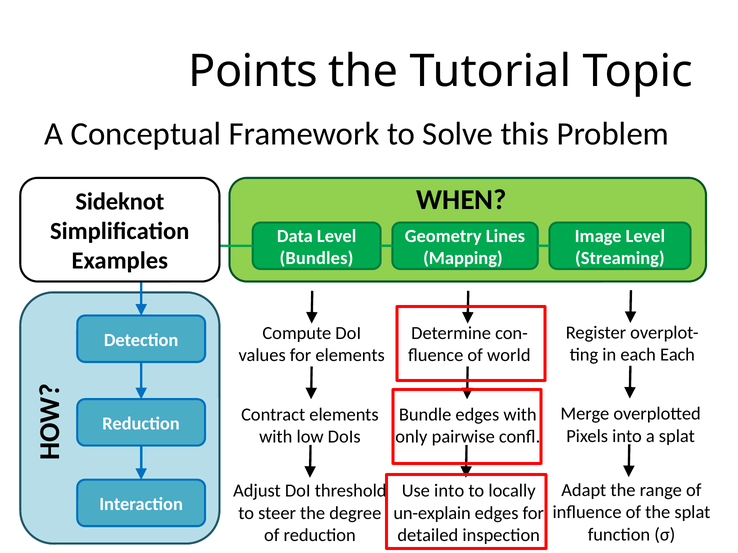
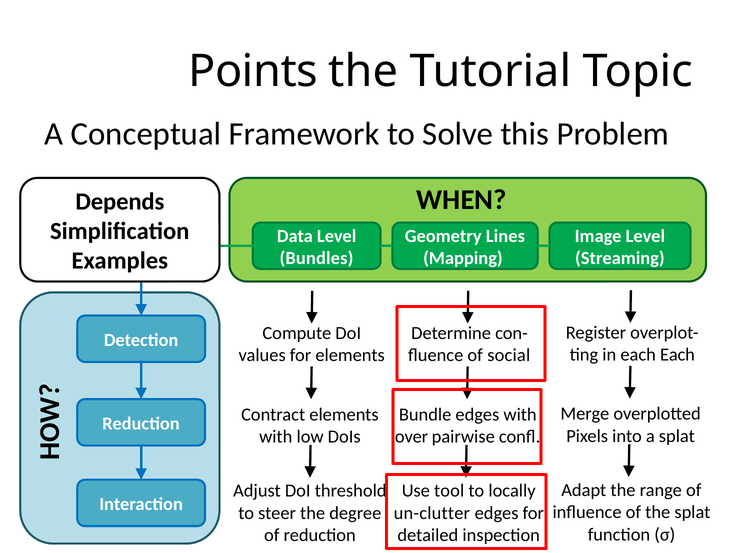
Sideknot: Sideknot -> Depends (120, 202)
world: world -> social (509, 356)
only: only -> over (412, 437)
Use into: into -> tool (449, 491)
un-explain: un-explain -> un-clutter (432, 513)
